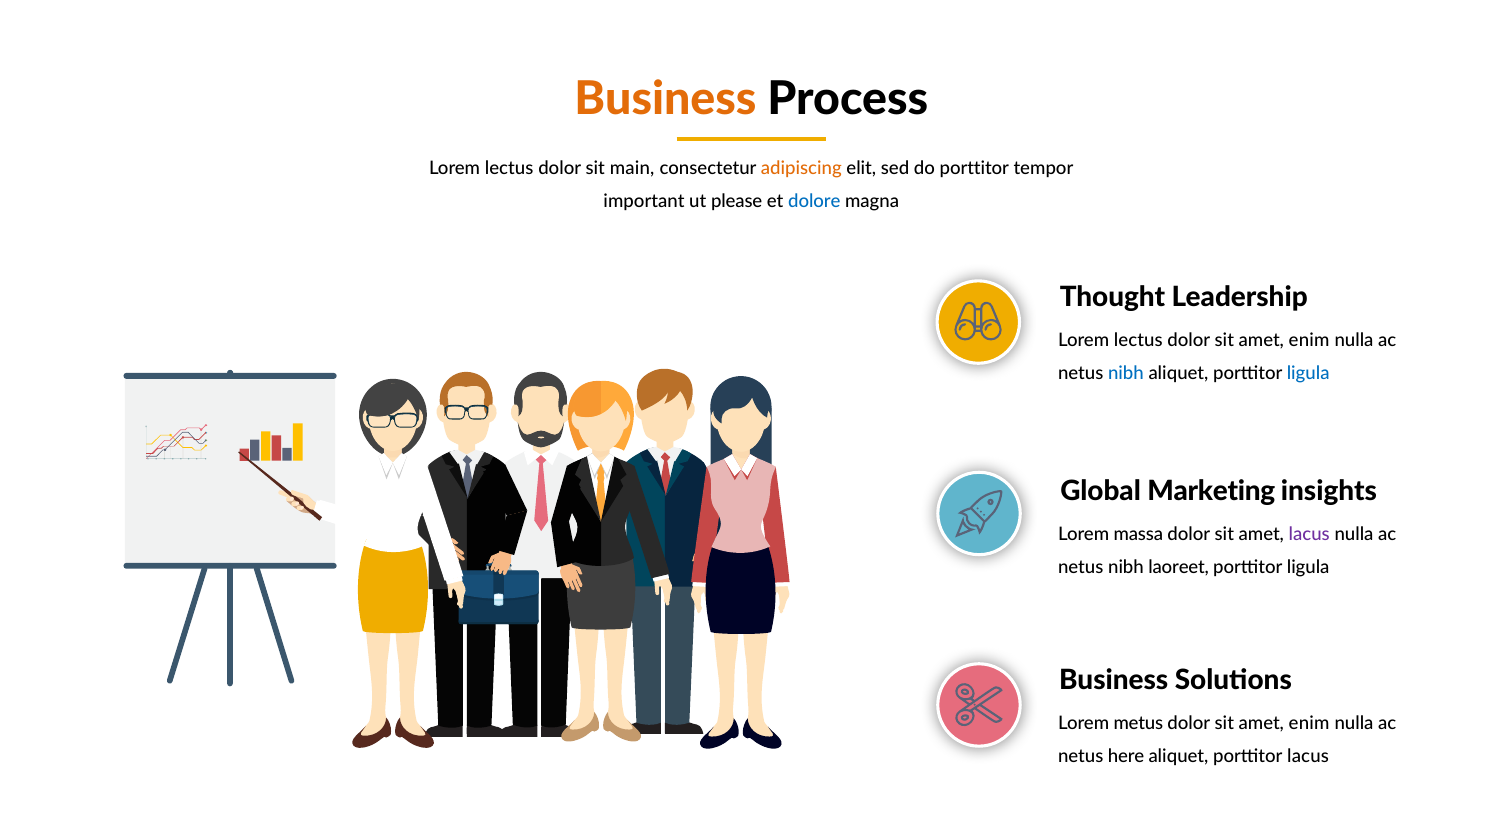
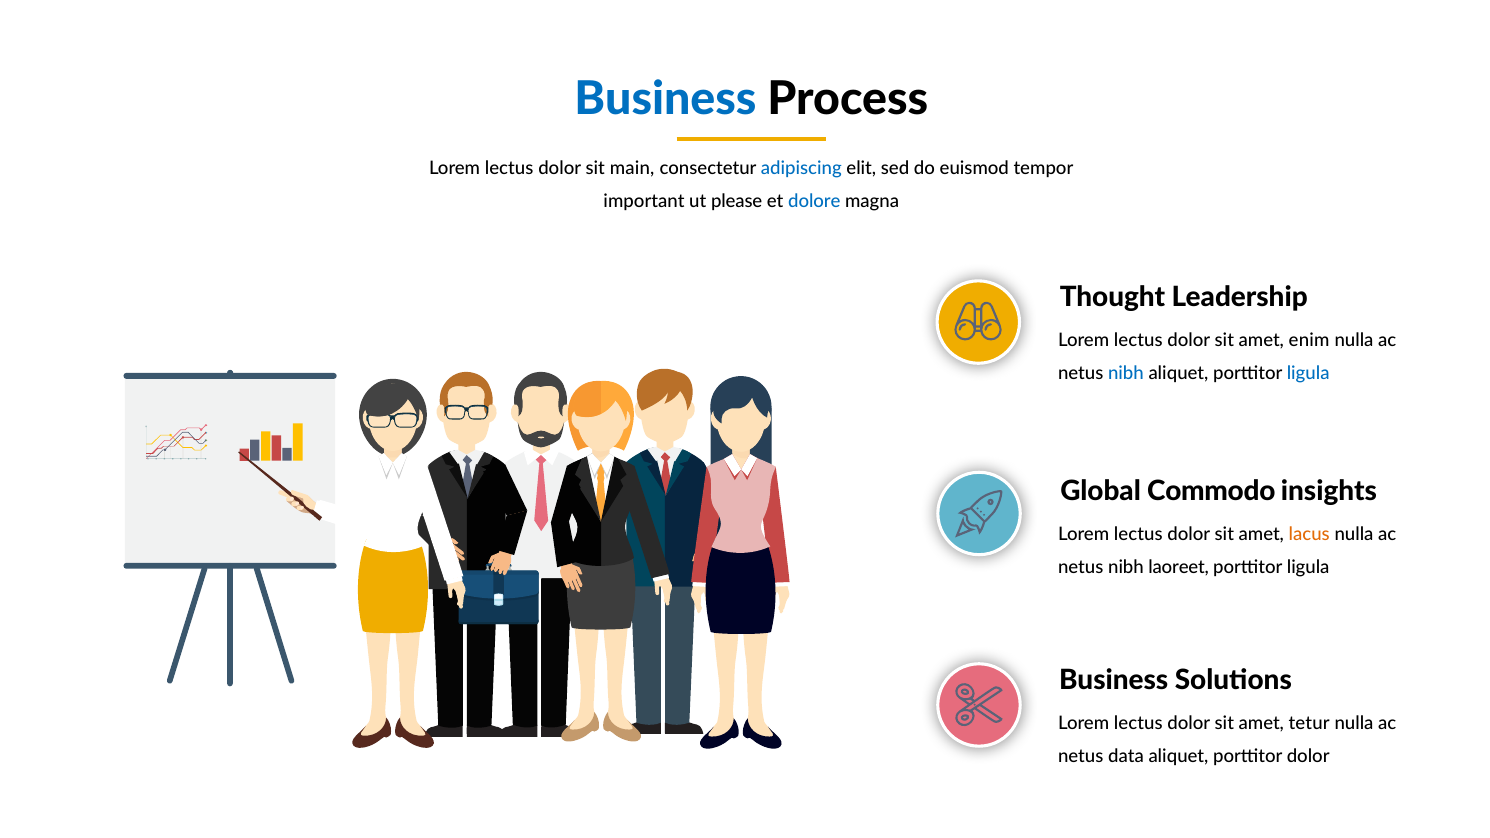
Business colour: orange -> blue (665, 100)
adipiscing colour: orange -> blue (801, 168)
do porttitor: porttitor -> euismod (974, 168)
Marketing: Marketing -> Commodo (1211, 491)
massa: massa -> lectus (1138, 534)
lacus colour: purple -> orange (1309, 534)
metus: metus -> lectus (1138, 723)
enim: enim -> tetur (1309, 723)
here: here -> data (1126, 757)
porttitor lacus: lacus -> dolor (1308, 757)
